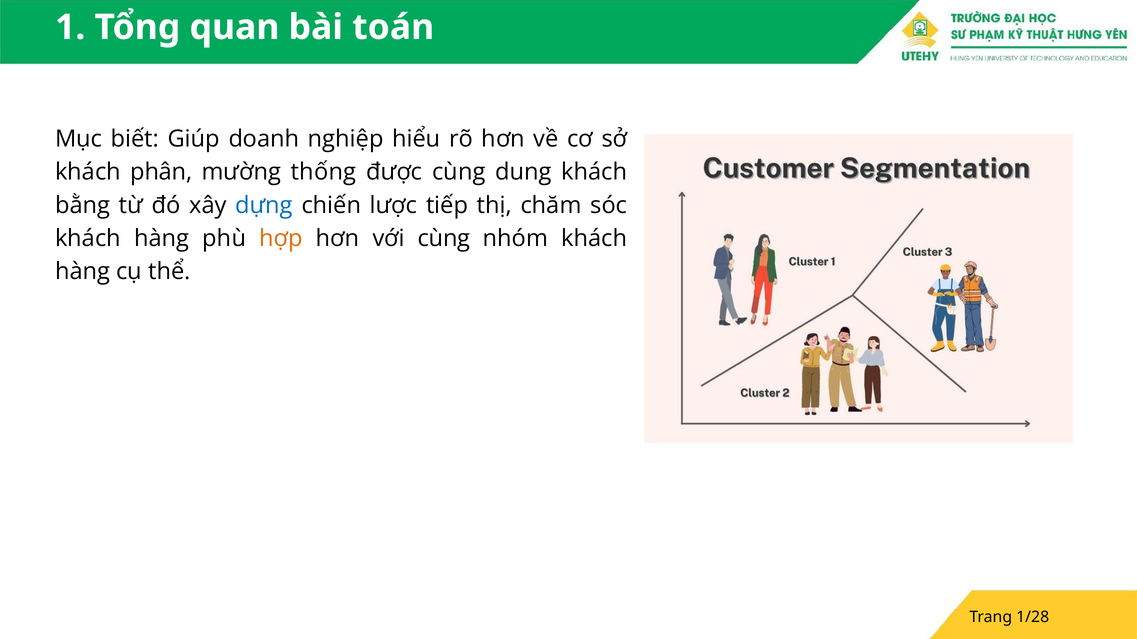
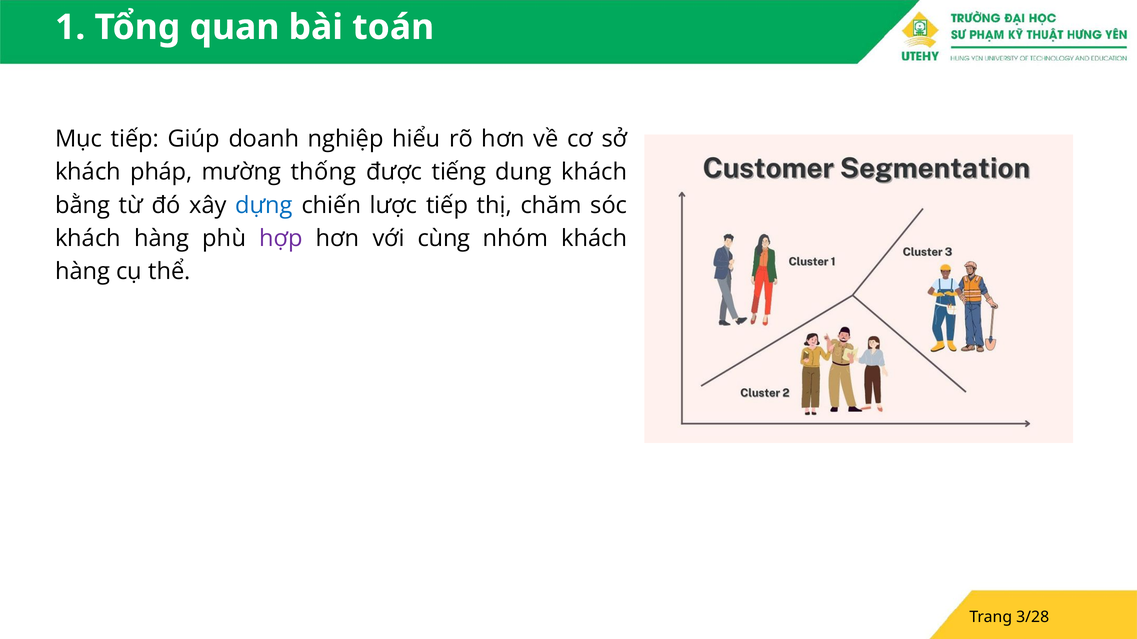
Mục biết: biết -> tiếp (135, 139)
phân: phân -> pháp (161, 172)
được cùng: cùng -> tiếng (459, 172)
hợp colour: orange -> purple (281, 239)
1/28: 1/28 -> 3/28 (1033, 617)
